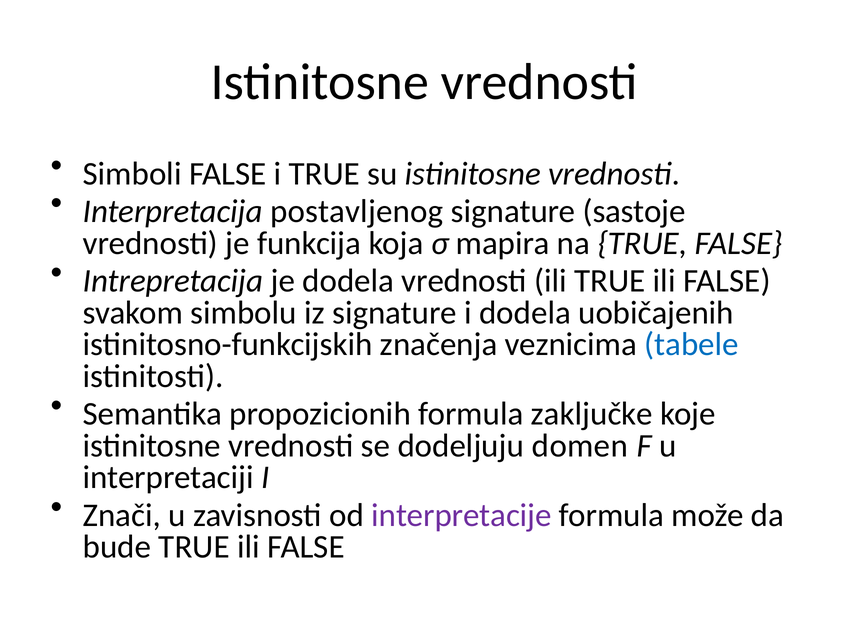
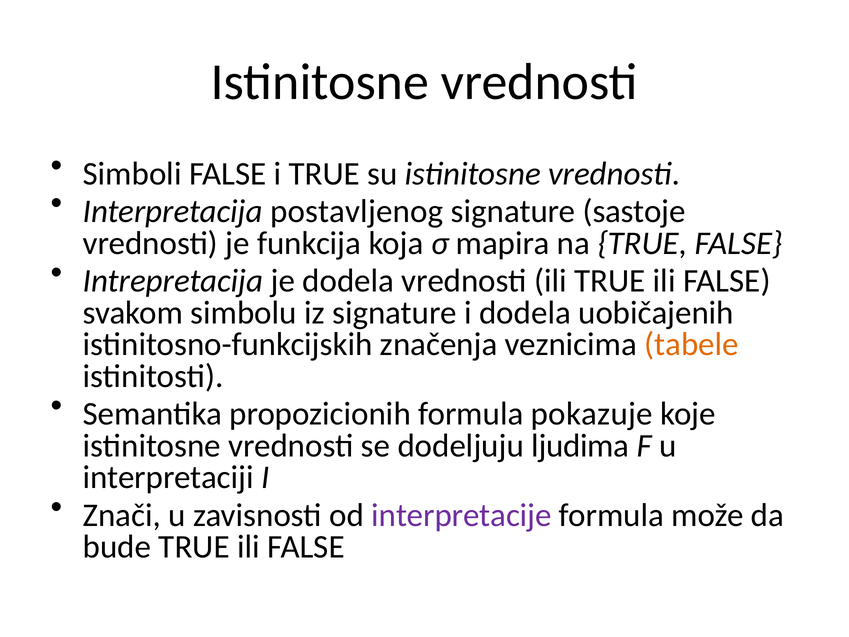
tabele colour: blue -> orange (691, 344)
zaključke: zaključke -> pokazuje (592, 414)
domen: domen -> ljudima (580, 445)
